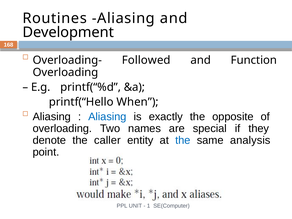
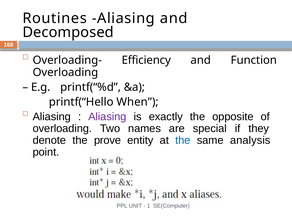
Development: Development -> Decomposed (68, 32)
Followed: Followed -> Efficiency (146, 60)
Aliasing colour: blue -> purple (107, 117)
caller: caller -> prove (107, 140)
